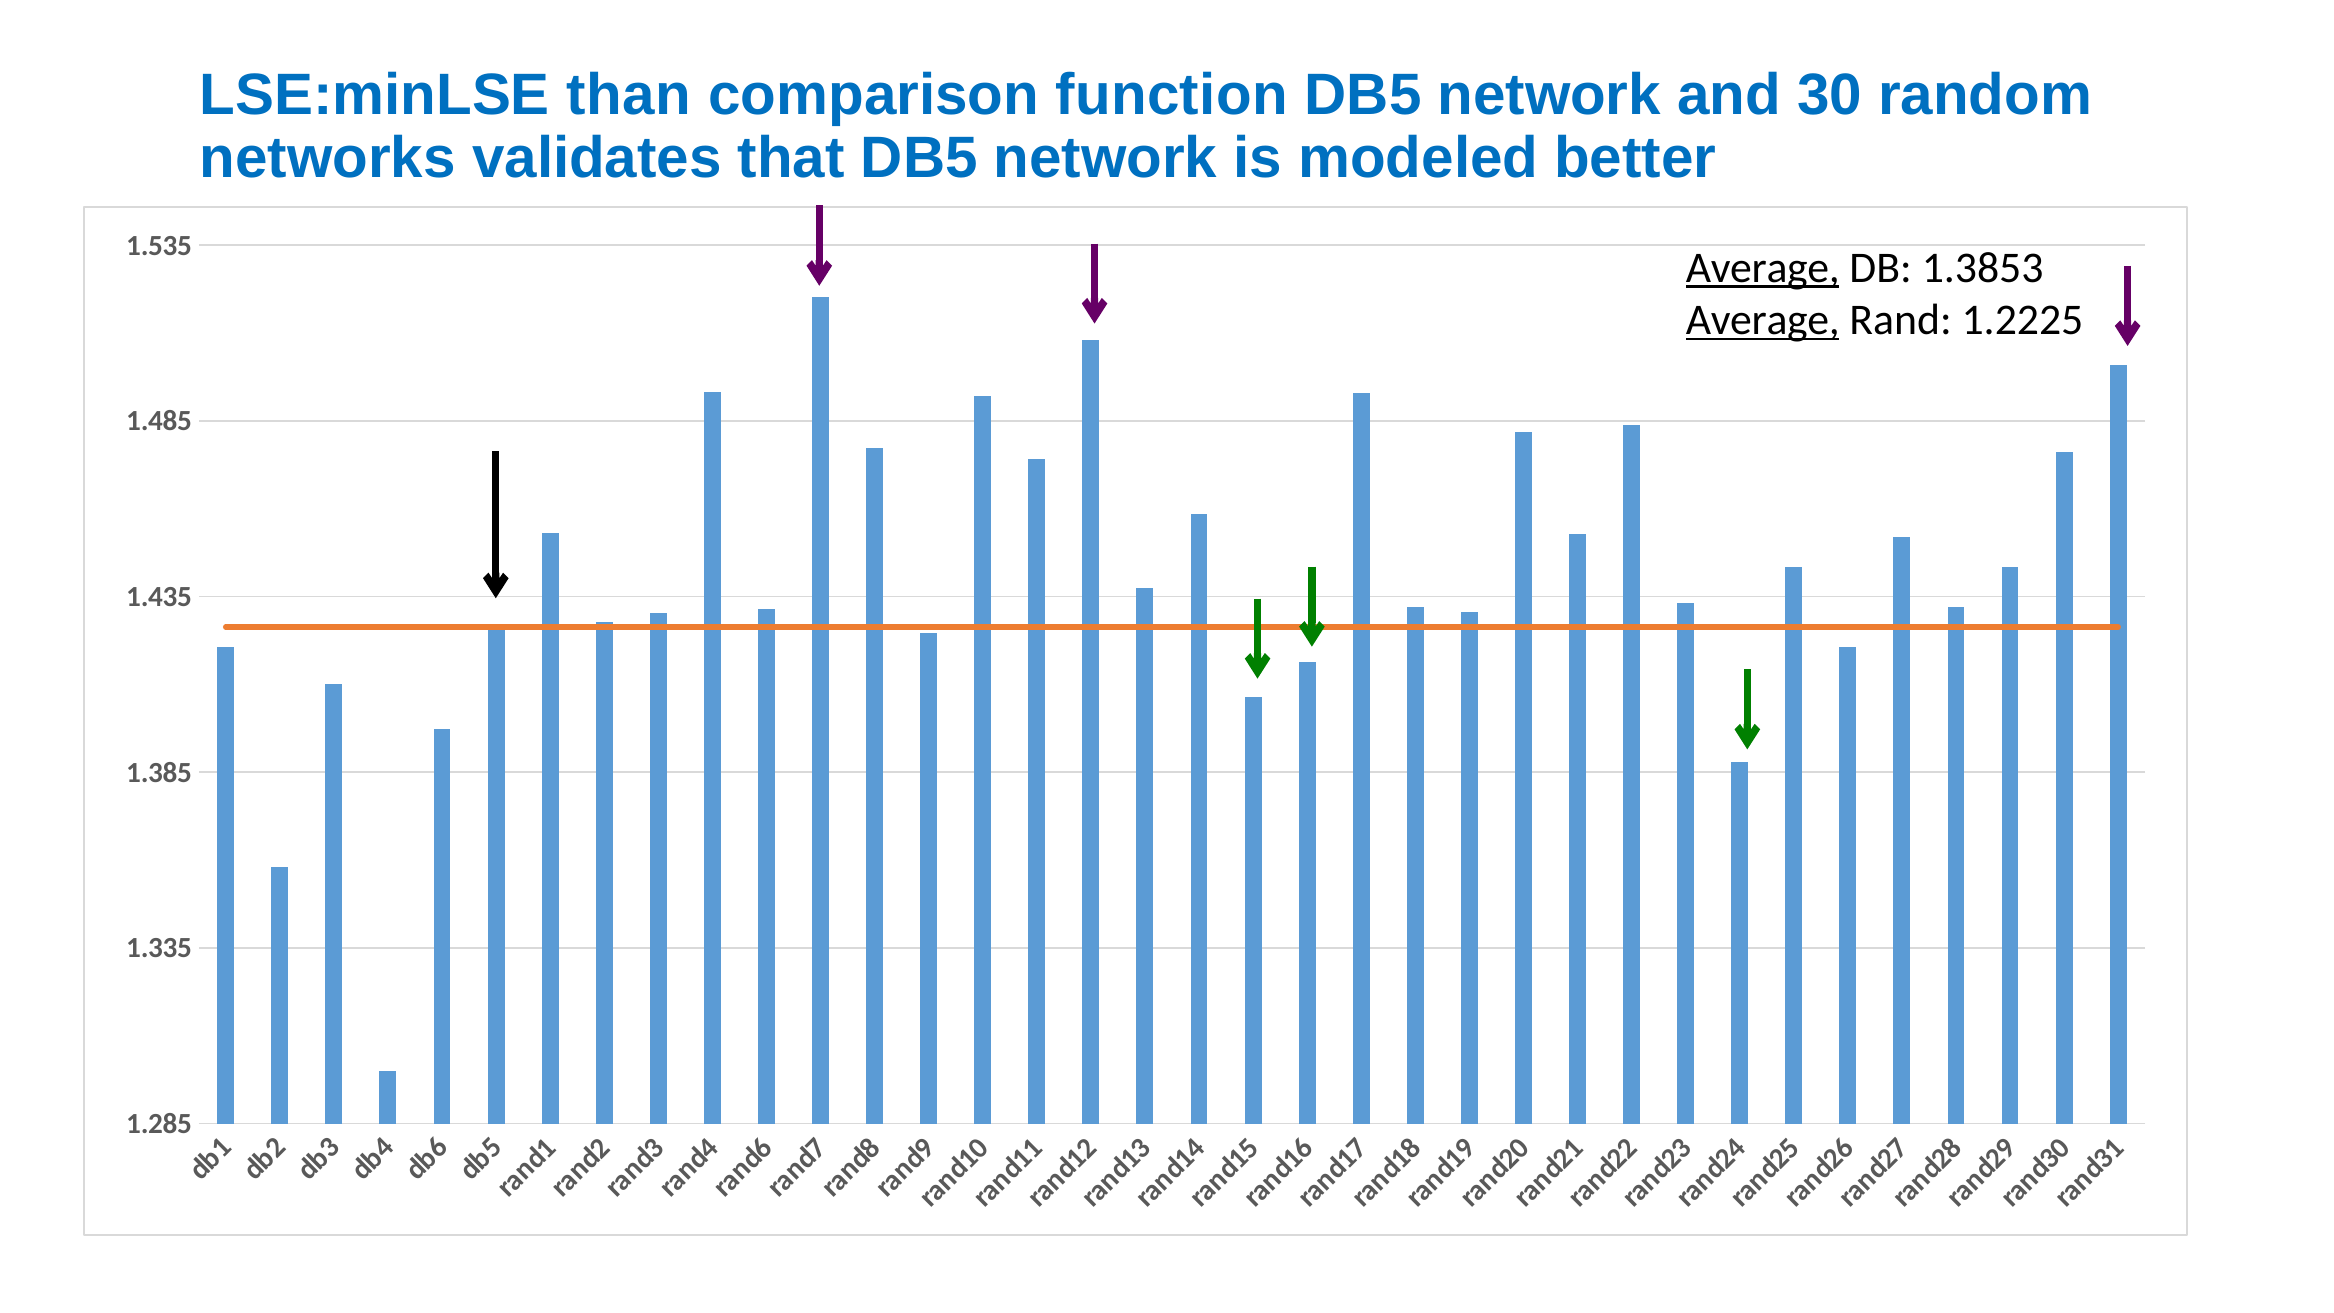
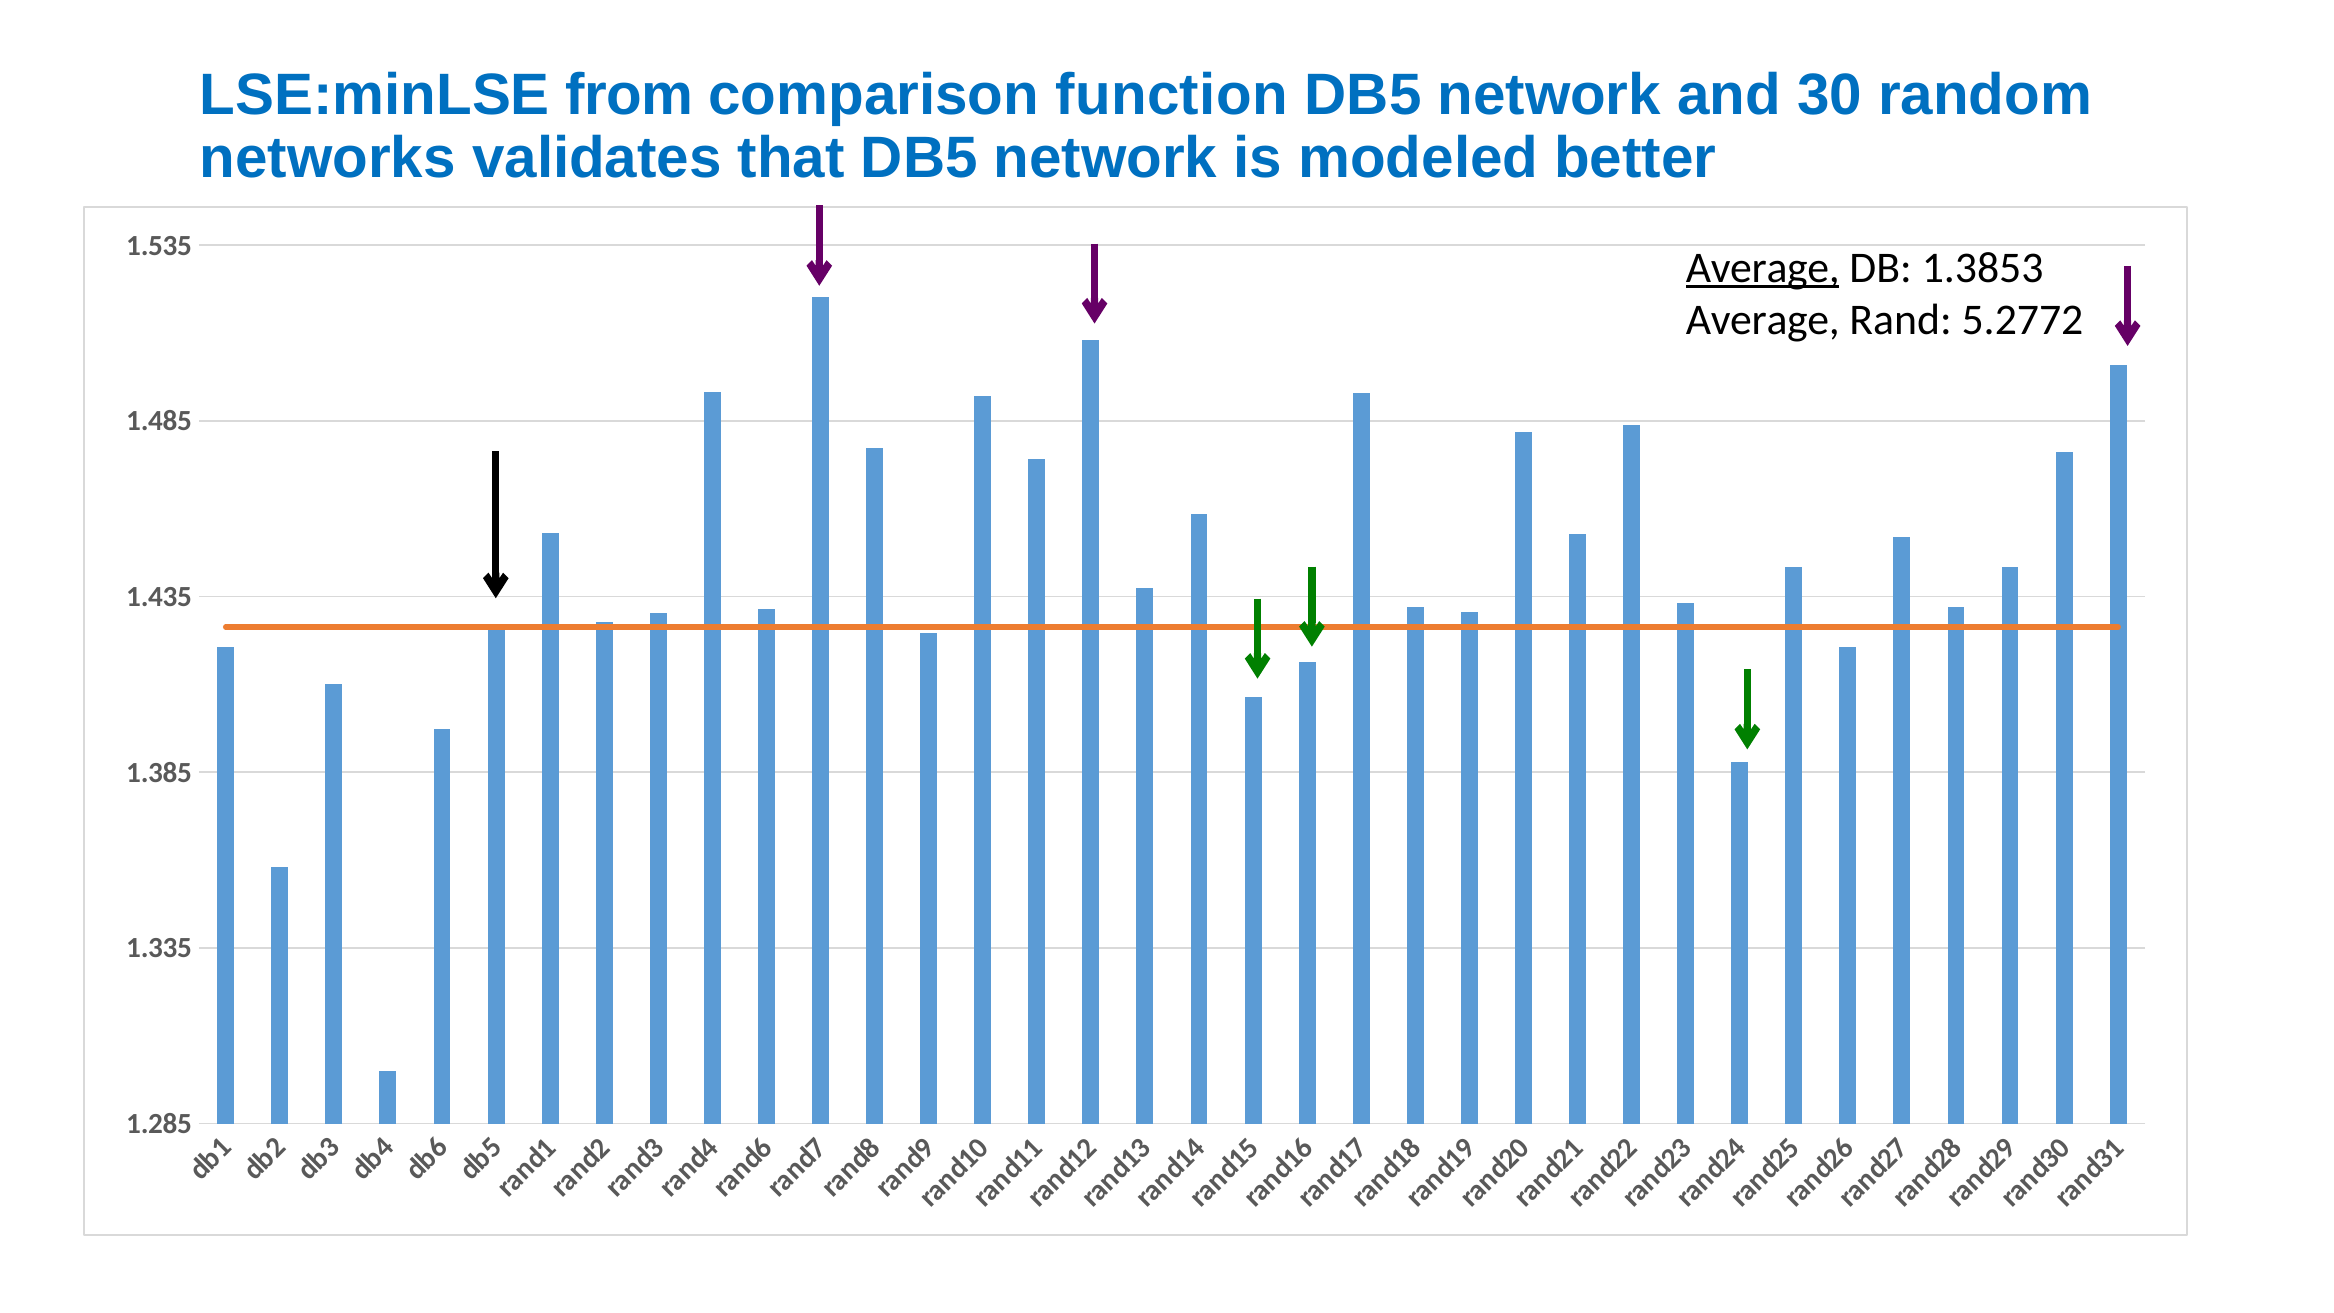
than: than -> from (629, 95)
Average underline: present -> none (1763, 320)
1.2225: 1.2225 -> 5.2772 (2022, 320)
